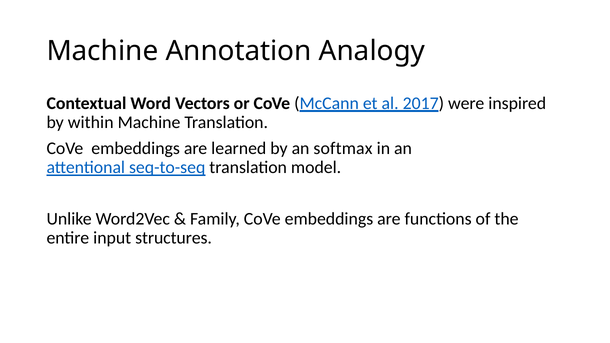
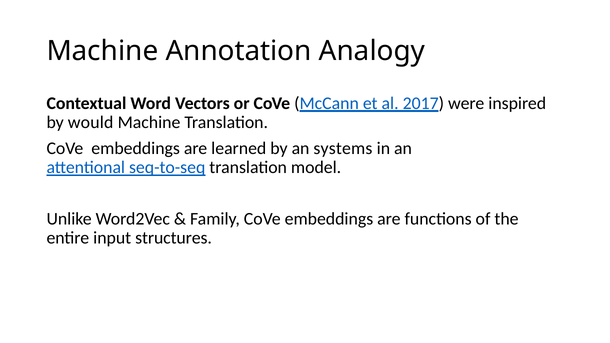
within: within -> would (91, 123)
softmax: softmax -> systems (343, 148)
